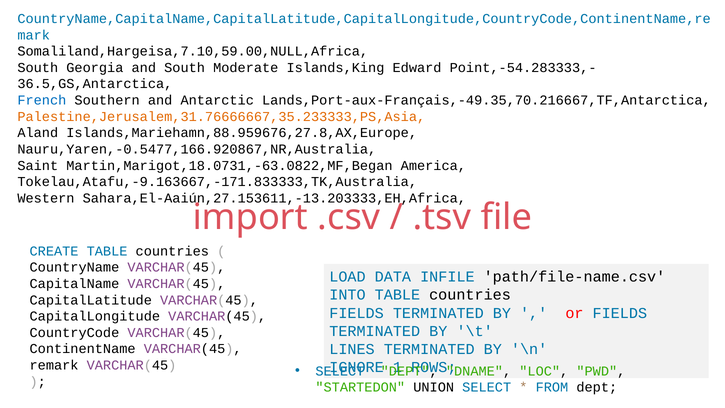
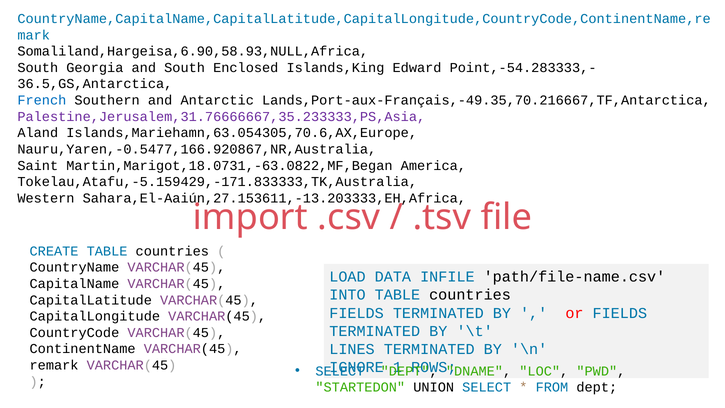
Somaliland,Hargeisa,7.10,59.00,NULL,Africa: Somaliland,Hargeisa,7.10,59.00,NULL,Africa -> Somaliland,Hargeisa,6.90,58.93,NULL,Africa (193, 51)
Moderate: Moderate -> Enclosed (246, 68)
Palestine,Jerusalem,31.76666667,35.233333,PS,Asia colour: orange -> purple (221, 117)
Islands,Mariehamn,88.959676,27.8,AX,Europe: Islands,Mariehamn,88.959676,27.8,AX,Europe -> Islands,Mariehamn,63.054305,70.6,AX,Europe (242, 133)
Tokelau,Atafu,-9.163667,-171.833333,TK,Australia: Tokelau,Atafu,-9.163667,-171.833333,TK,Australia -> Tokelau,Atafu,-5.159429,-171.833333,TK,Australia (217, 182)
